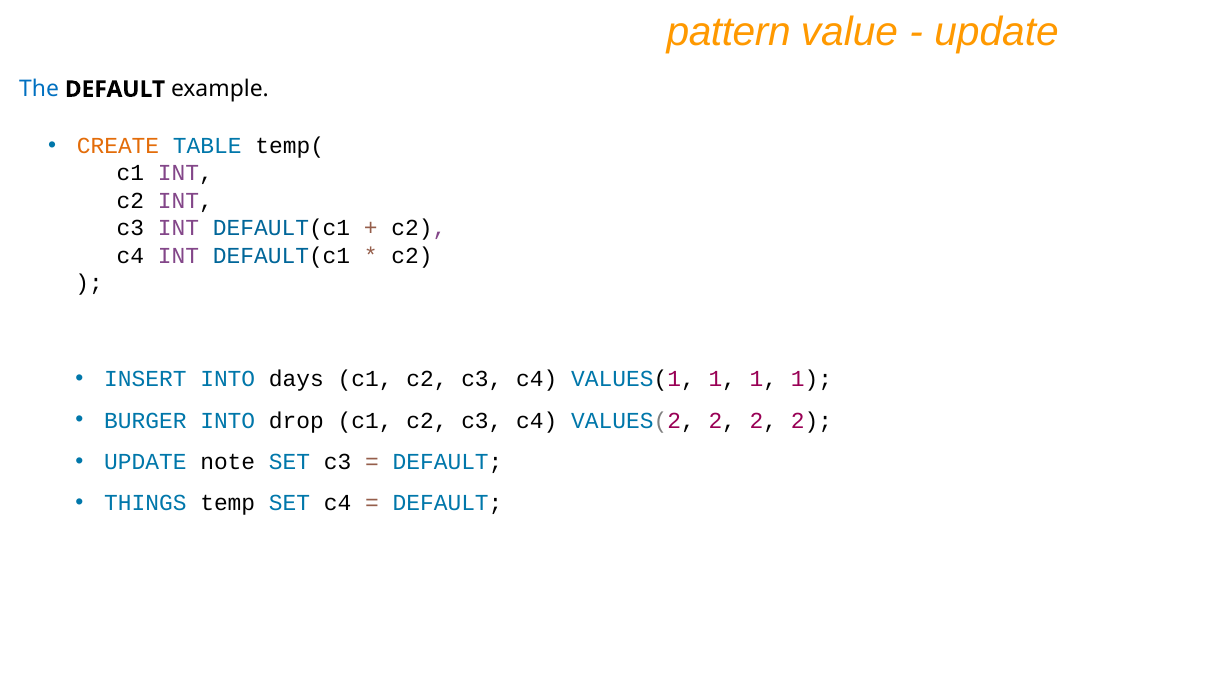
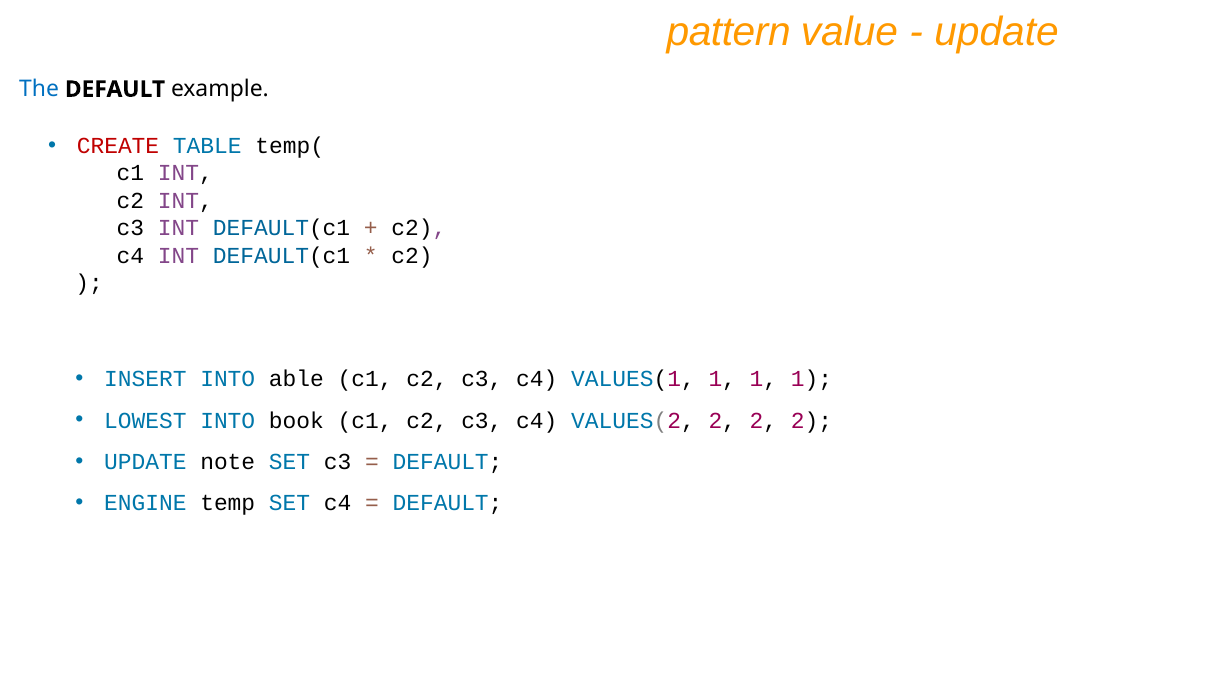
CREATE colour: orange -> red (118, 146)
days: days -> able (296, 379)
BURGER: BURGER -> LOWEST (145, 420)
drop: drop -> book (296, 420)
THINGS: THINGS -> ENGINE (145, 503)
